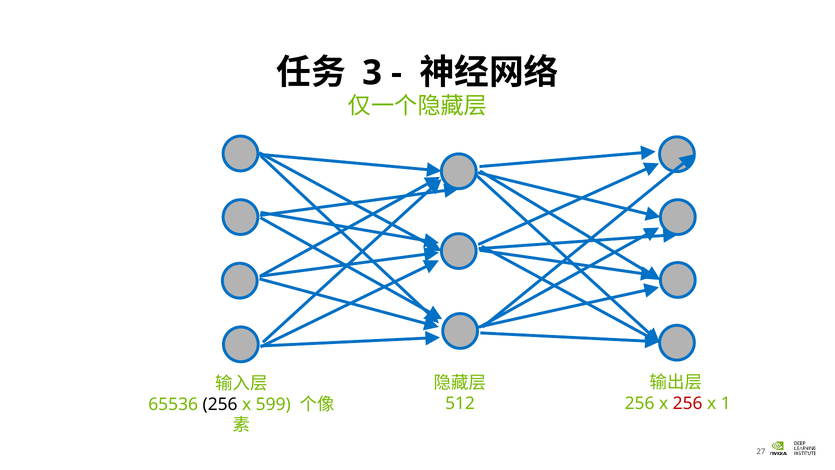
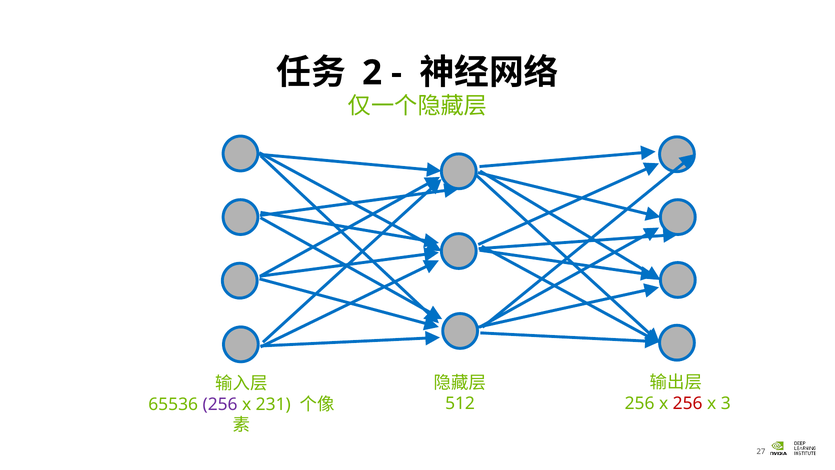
3: 3 -> 2 (372, 73)
1: 1 -> 3 (726, 403)
256 colour: black -> purple (220, 404)
599: 599 -> 231 (273, 404)
